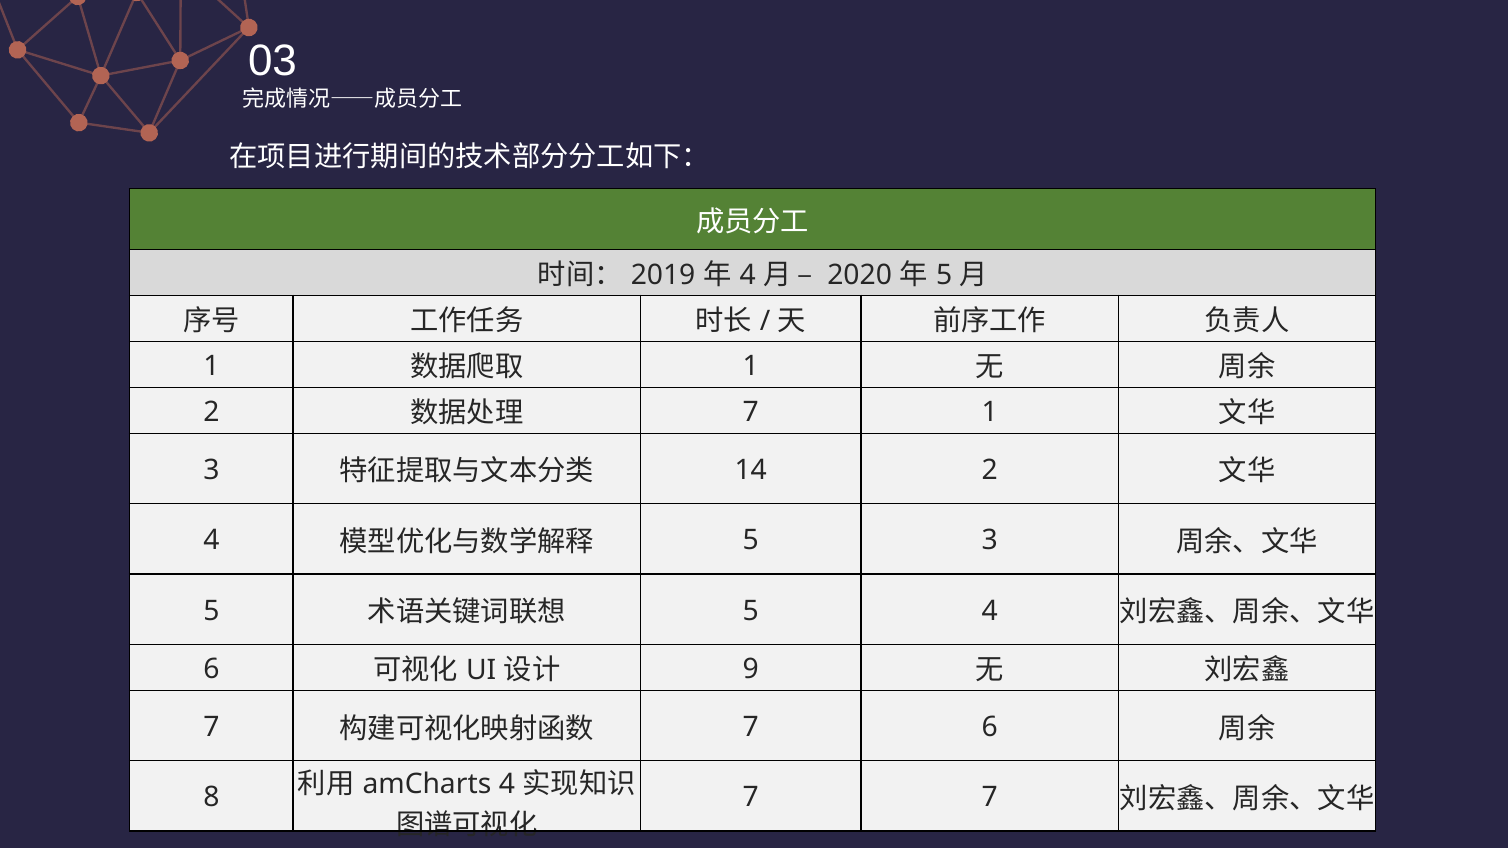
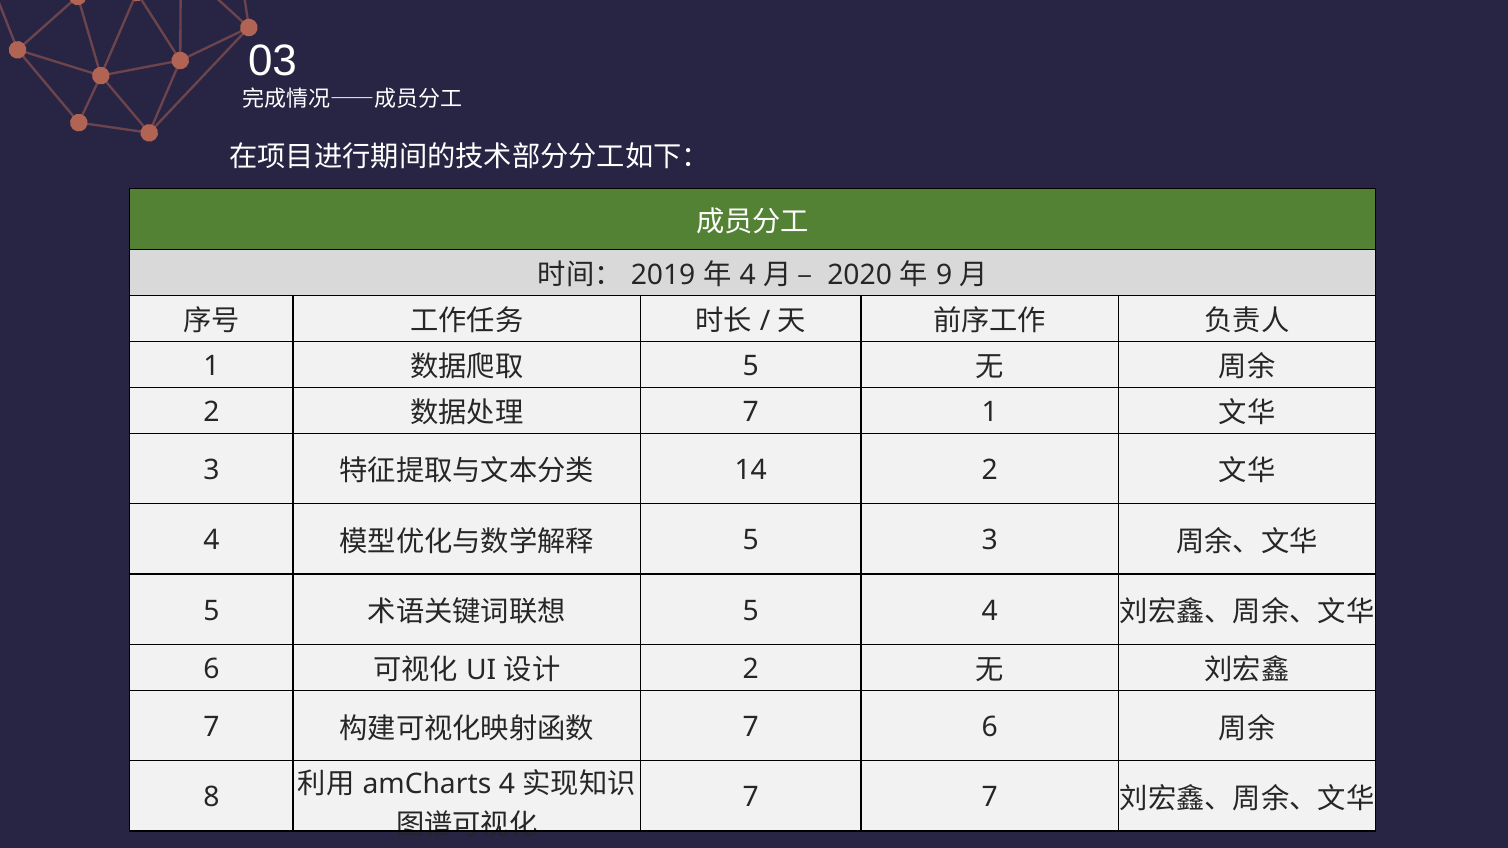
5: 5 -> 9 (944, 276)
1: 1 -> 5 (751, 366)
9: 9 -> 2 (751, 669)
